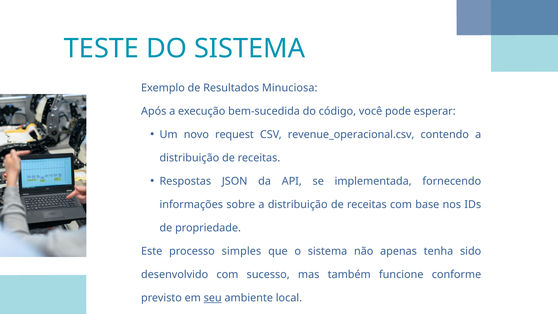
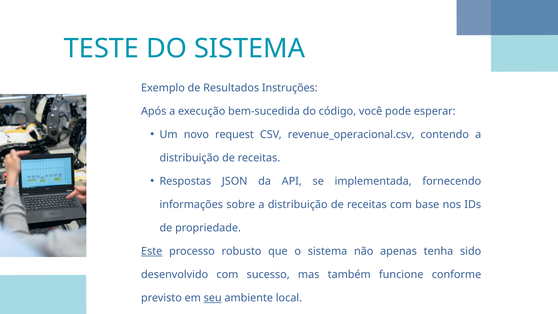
Minuciosa: Minuciosa -> Instruções (290, 88)
Este underline: none -> present (152, 251)
simples: simples -> robusto (242, 251)
